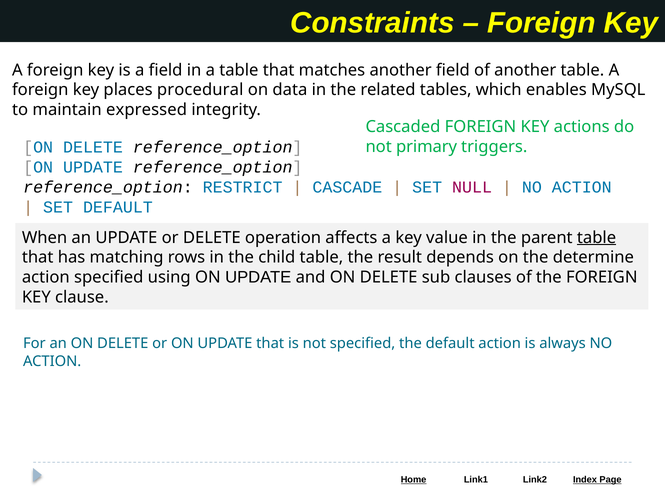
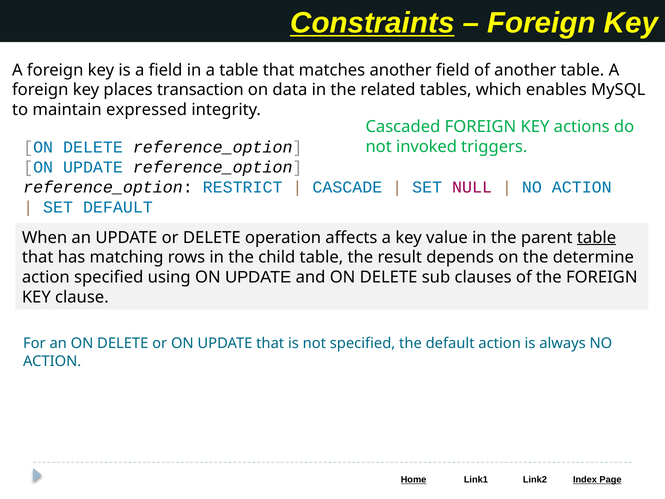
Constraints underline: none -> present (372, 23)
procedural: procedural -> transaction (200, 90)
primary: primary -> invoked (427, 147)
